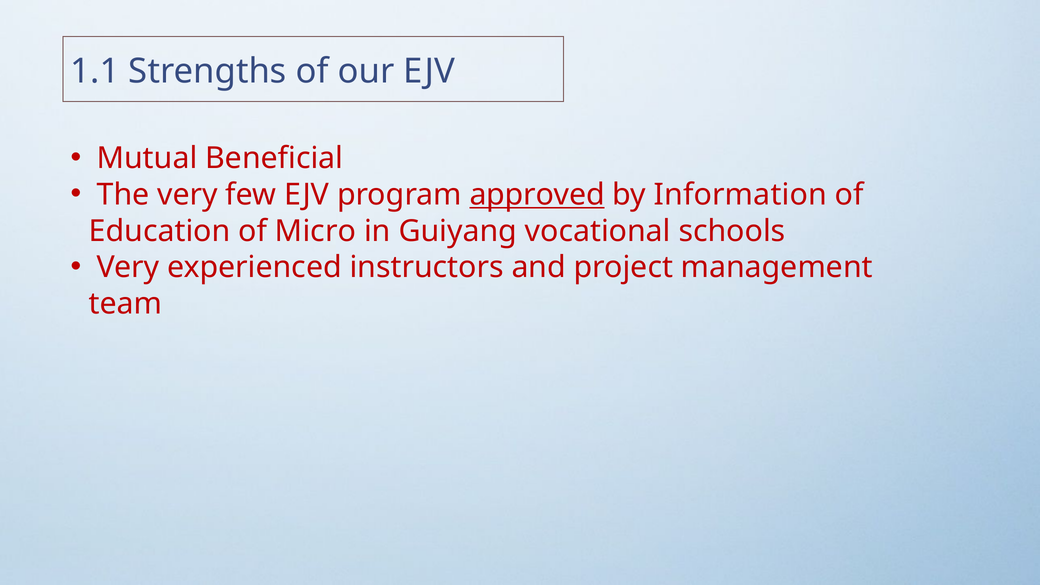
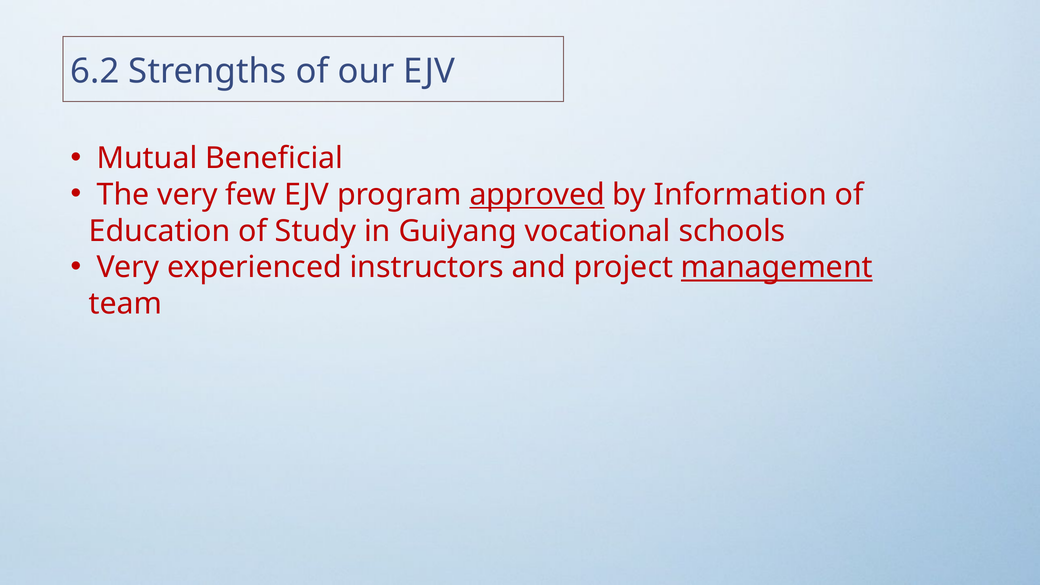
1.1: 1.1 -> 6.2 (95, 72)
Micro: Micro -> Study (316, 231)
management underline: none -> present (777, 268)
